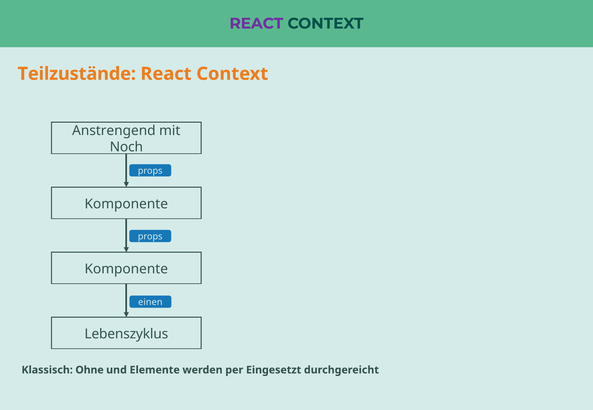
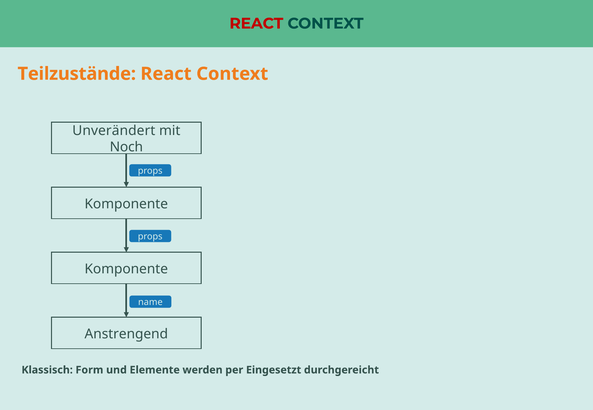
REACT colour: purple -> red (256, 24)
Anstrengend: Anstrengend -> Unverändert (114, 131)
einen: einen -> name (150, 303)
Lebenszyklus: Lebenszyklus -> Anstrengend (126, 334)
Ohne: Ohne -> Form (89, 370)
